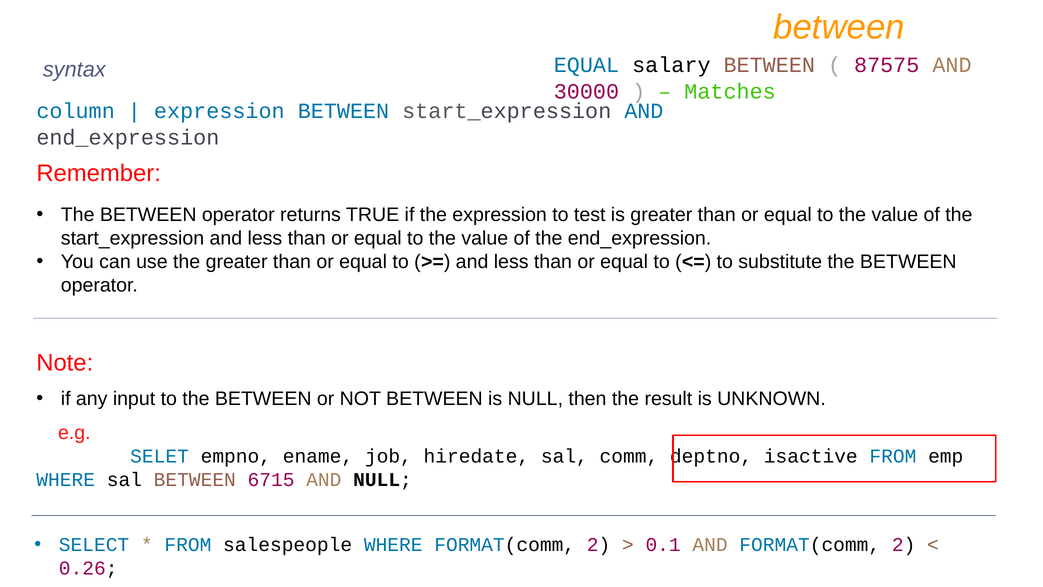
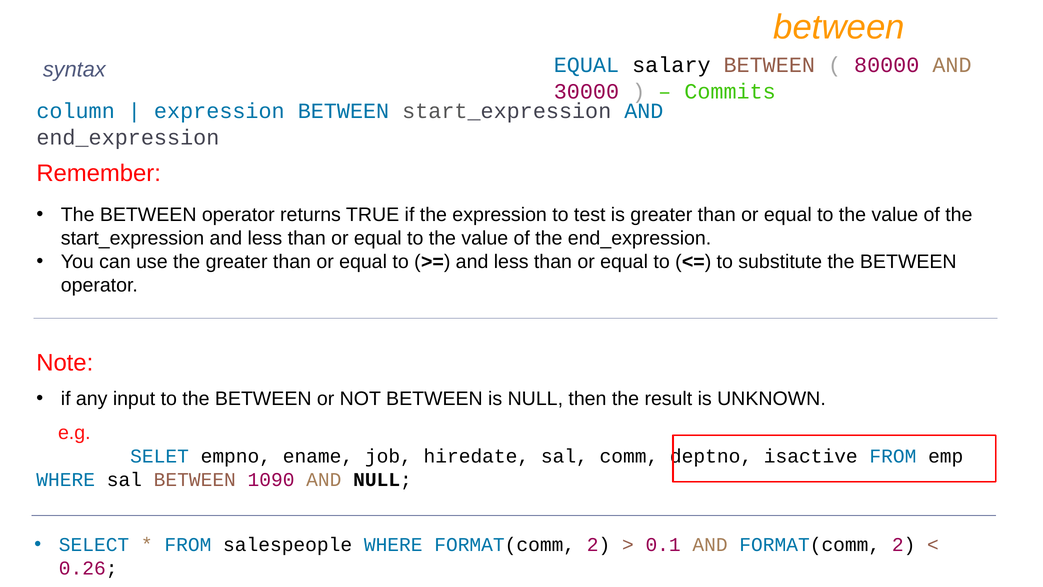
87575: 87575 -> 80000 (887, 65)
Matches: Matches -> Commits (730, 91)
6715: 6715 -> 1090 (271, 479)
